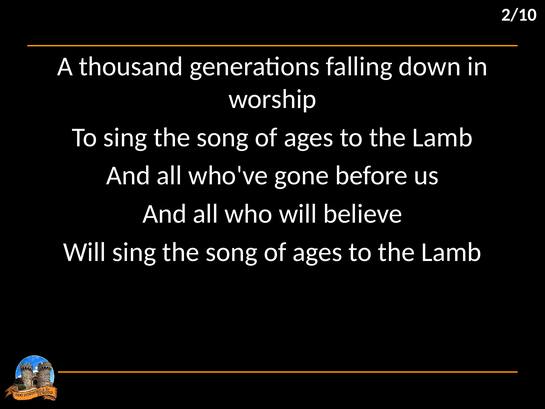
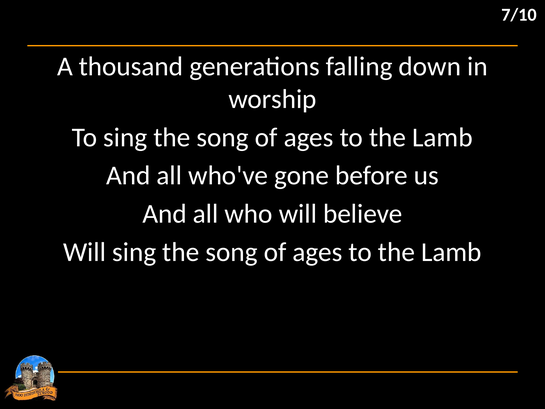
2/10: 2/10 -> 7/10 (519, 15)
